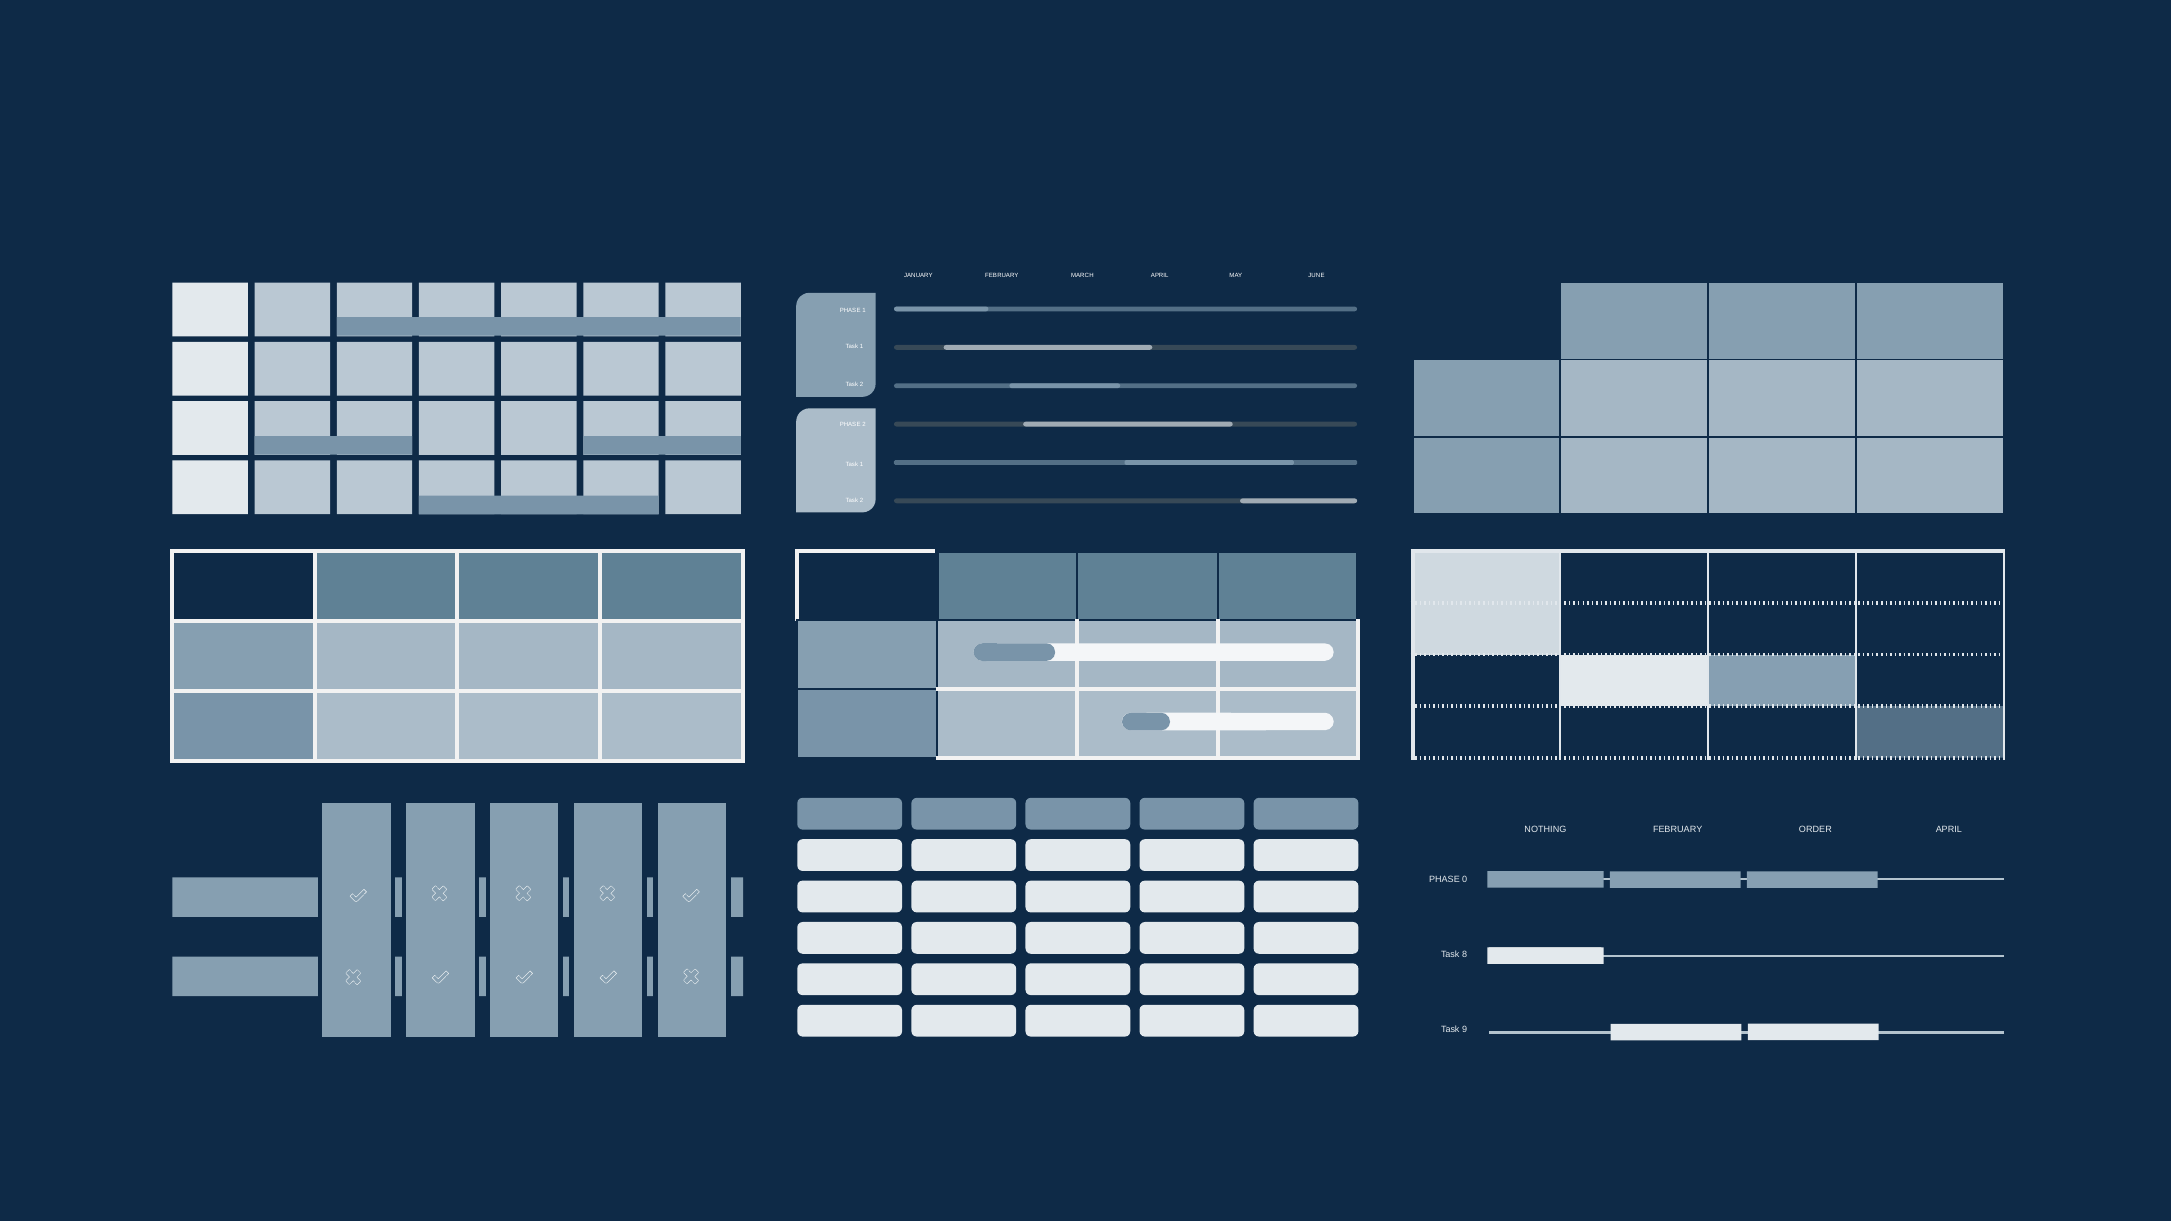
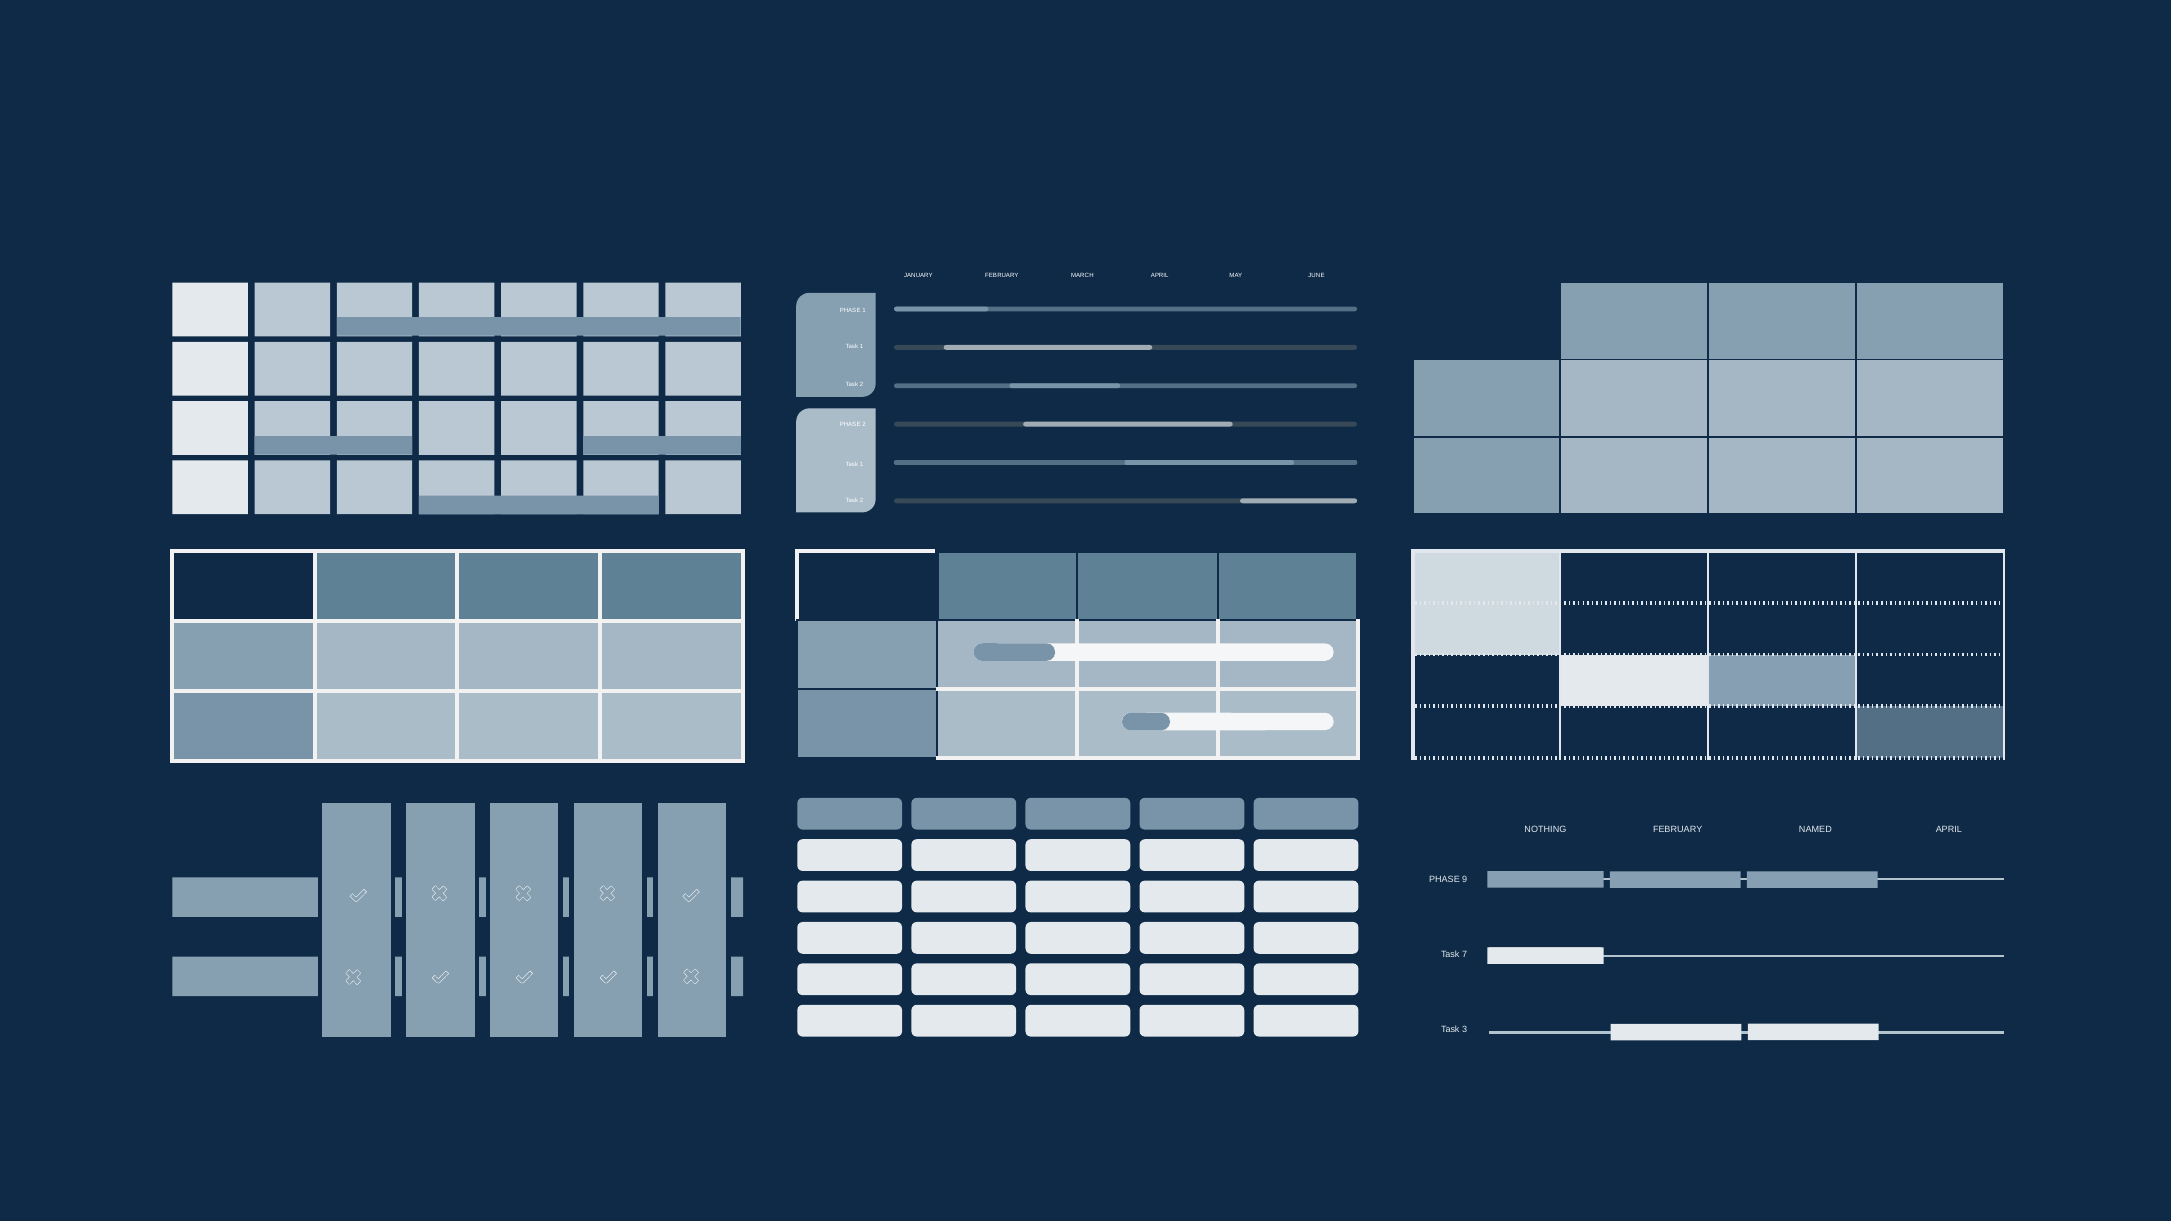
ORDER: ORDER -> NAMED (1815, 830)
0: 0 -> 9 (1465, 880)
8: 8 -> 7 (1465, 955)
9: 9 -> 3 (1465, 1030)
